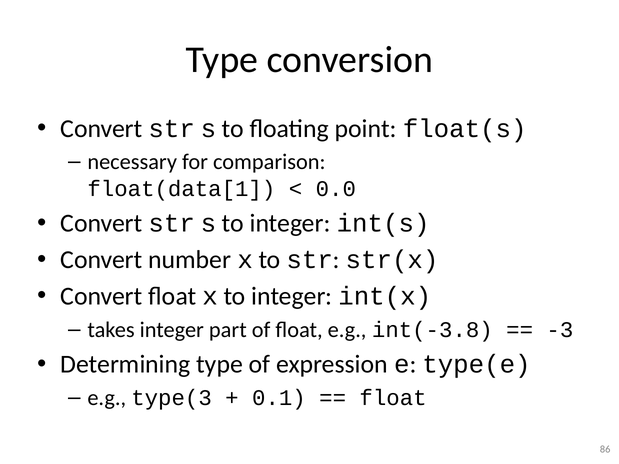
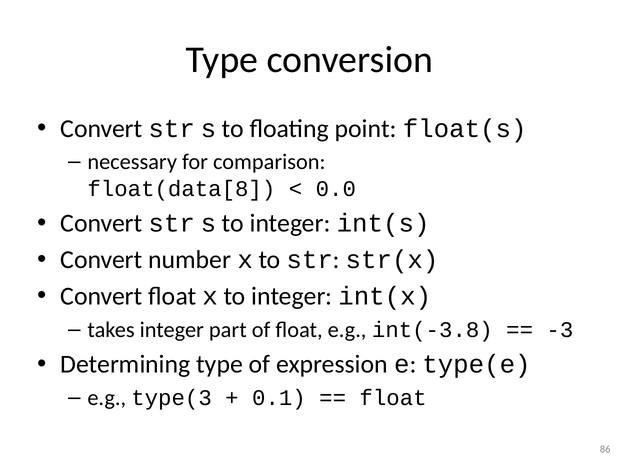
float(data[1: float(data[1 -> float(data[8 (181, 189)
